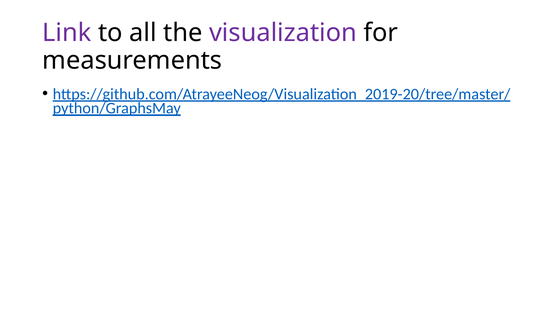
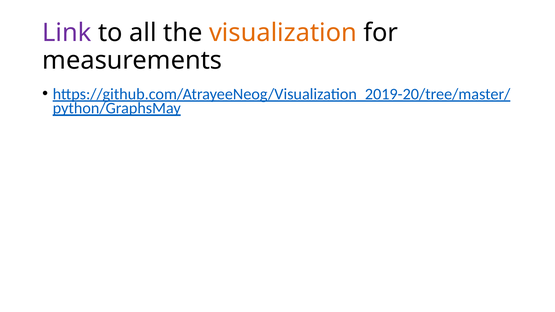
visualization colour: purple -> orange (283, 33)
